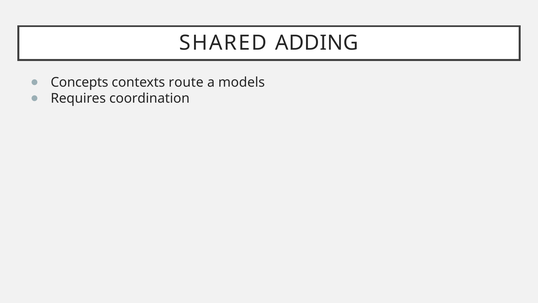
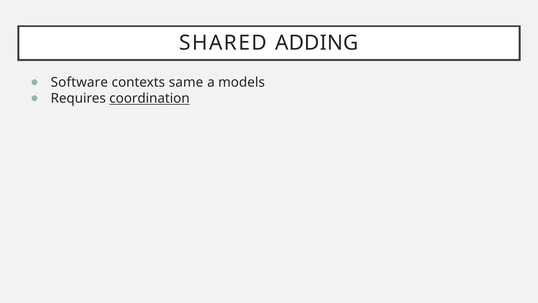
Concepts: Concepts -> Software (79, 82)
route: route -> same (186, 82)
coordination underline: none -> present (149, 98)
